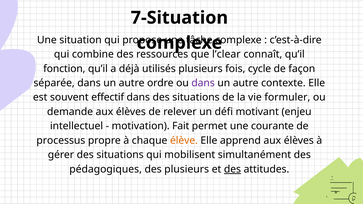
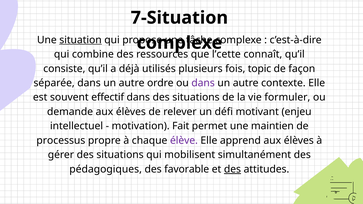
situation underline: none -> present (81, 40)
l’clear: l’clear -> l’cette (226, 54)
fonction: fonction -> consiste (64, 69)
cycle: cycle -> topic (260, 69)
courante: courante -> maintien (272, 126)
élève colour: orange -> purple (184, 141)
des plusieurs: plusieurs -> favorable (187, 169)
